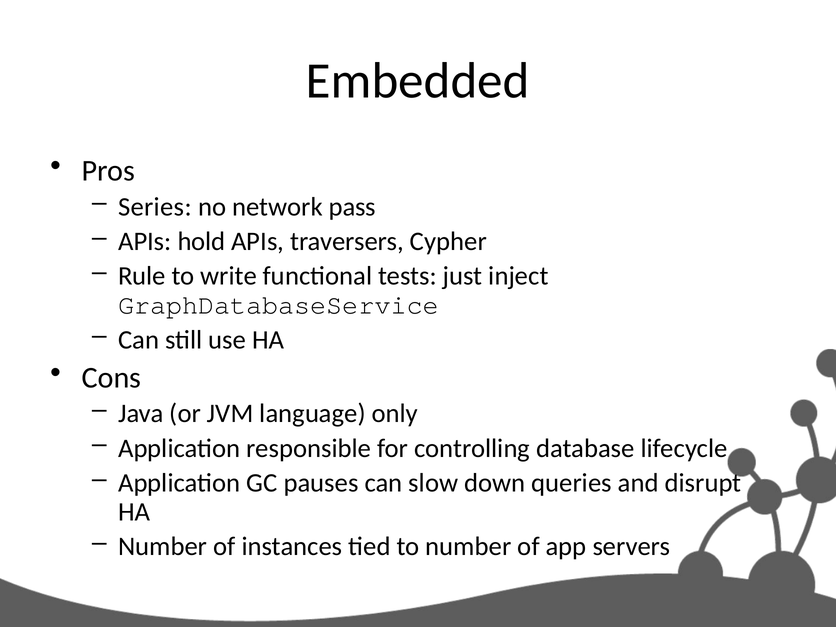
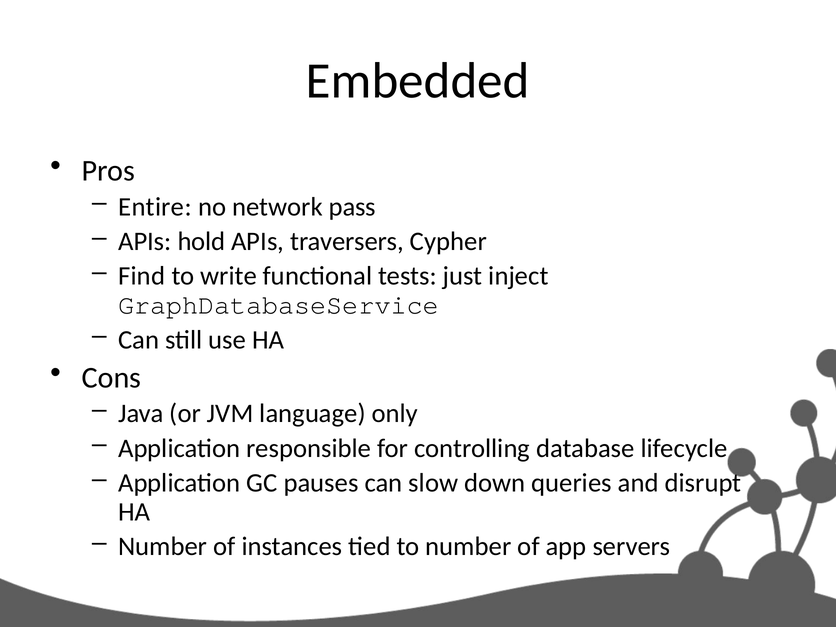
Series: Series -> Entire (155, 207)
Rule: Rule -> Find (142, 276)
